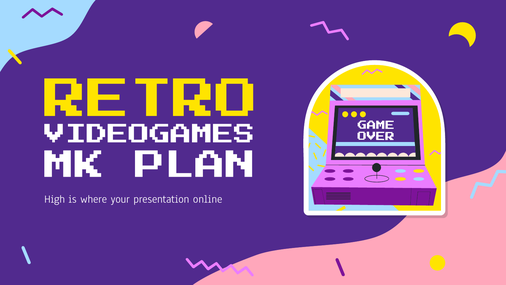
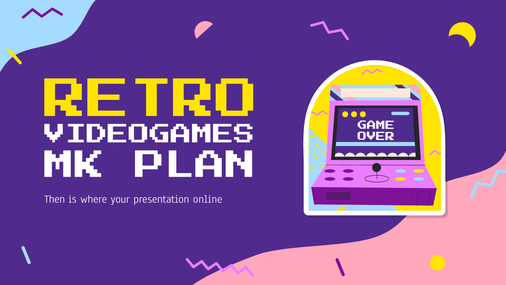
High: High -> Then (55, 199)
